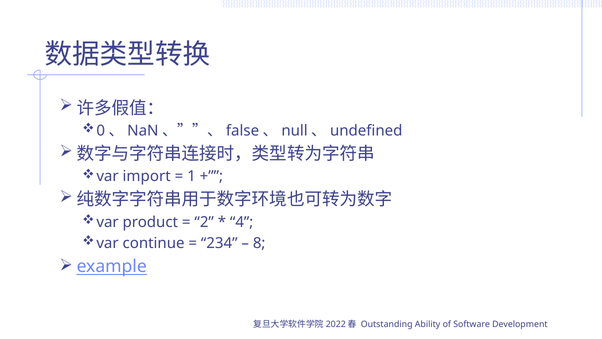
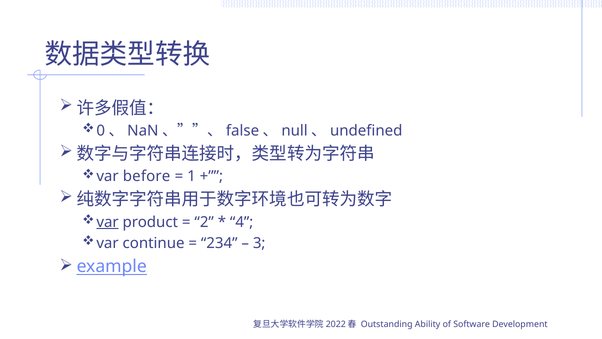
import: import -> before (147, 176)
var underline: none -> present (108, 222)
8: 8 -> 3 (259, 243)
